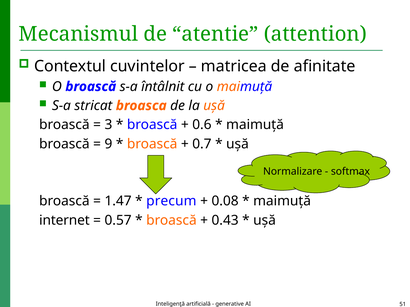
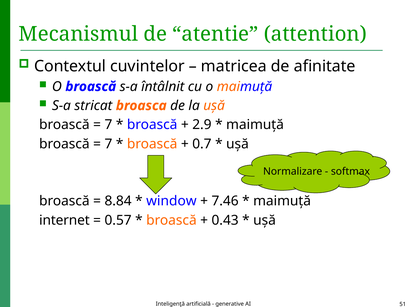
3: 3 -> 7 (108, 125)
0.6: 0.6 -> 2.9 (202, 125)
9: 9 -> 7 (108, 144)
1.47: 1.47 -> 8.84 (118, 201)
precum: precum -> window (171, 201)
0.08: 0.08 -> 7.46 (225, 201)
